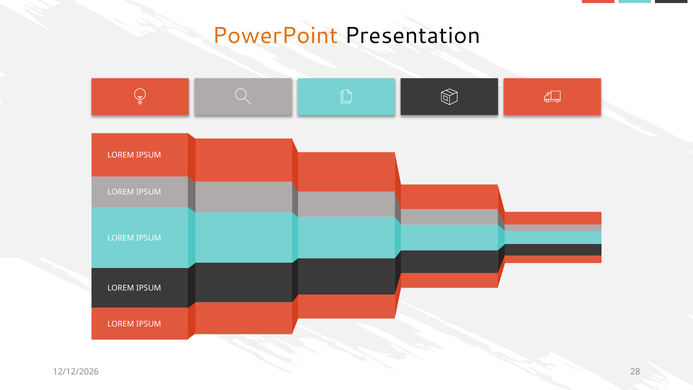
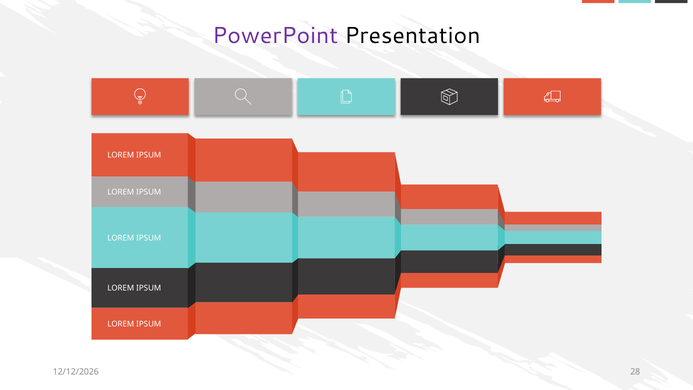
PowerPoint colour: orange -> purple (275, 35)
